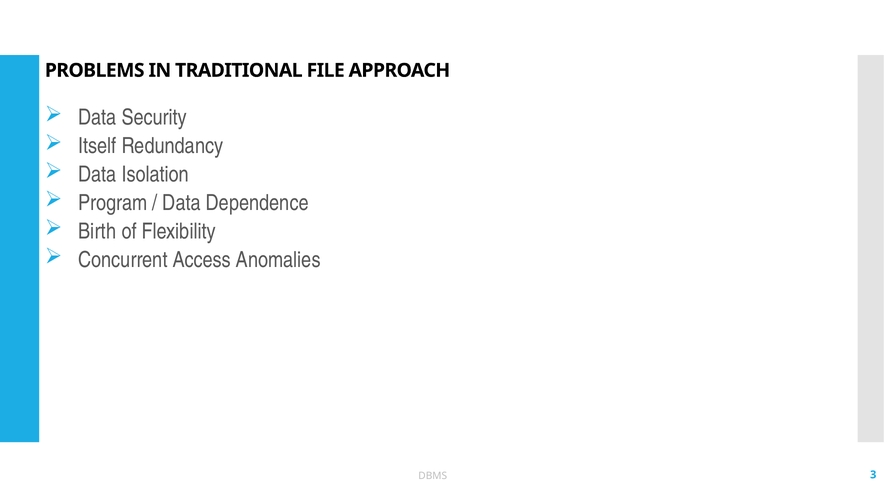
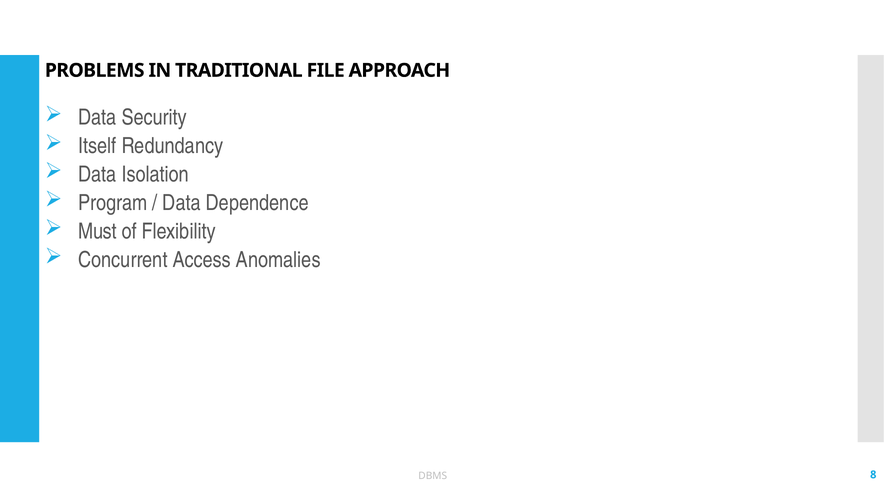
Birth: Birth -> Must (97, 231)
3: 3 -> 8 (873, 475)
